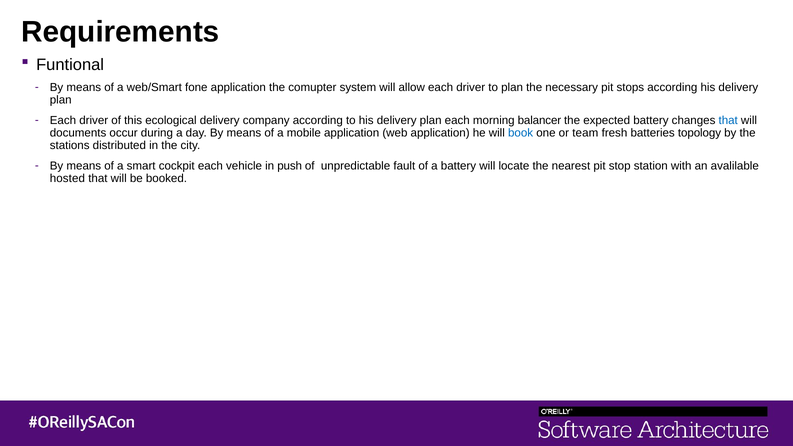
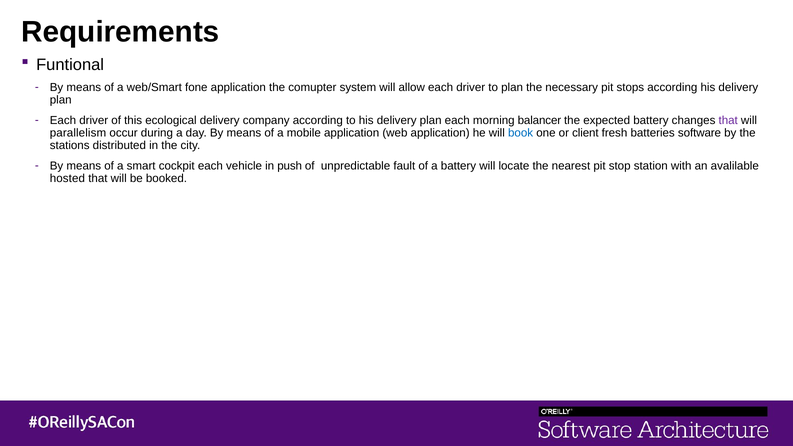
that colour: blue -> purple (728, 120)
documents: documents -> parallelism (78, 133)
team: team -> client (585, 133)
topology: topology -> software (700, 133)
